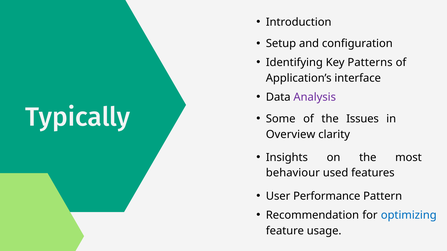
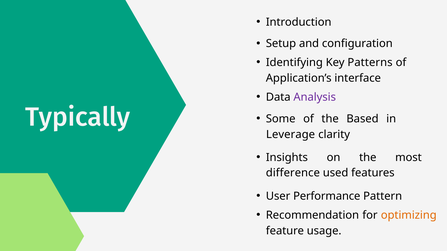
Issues: Issues -> Based (363, 119)
Overview: Overview -> Leverage (291, 135)
behaviour: behaviour -> difference (293, 173)
optimizing colour: blue -> orange (409, 215)
